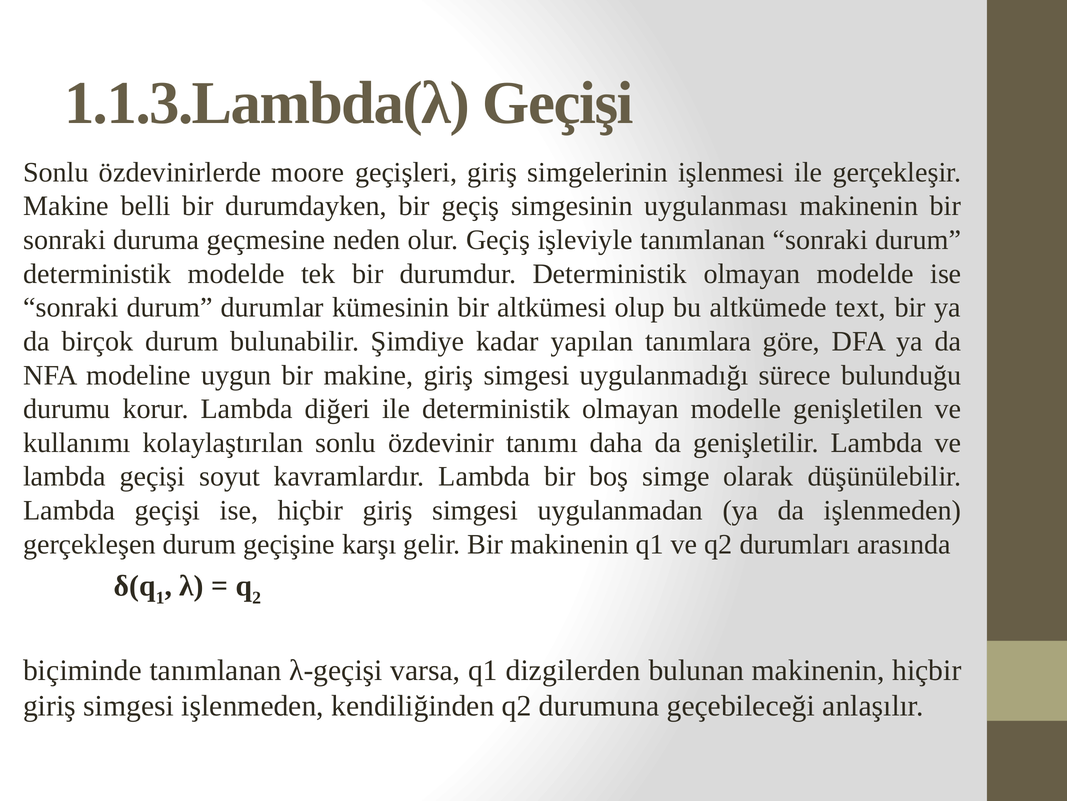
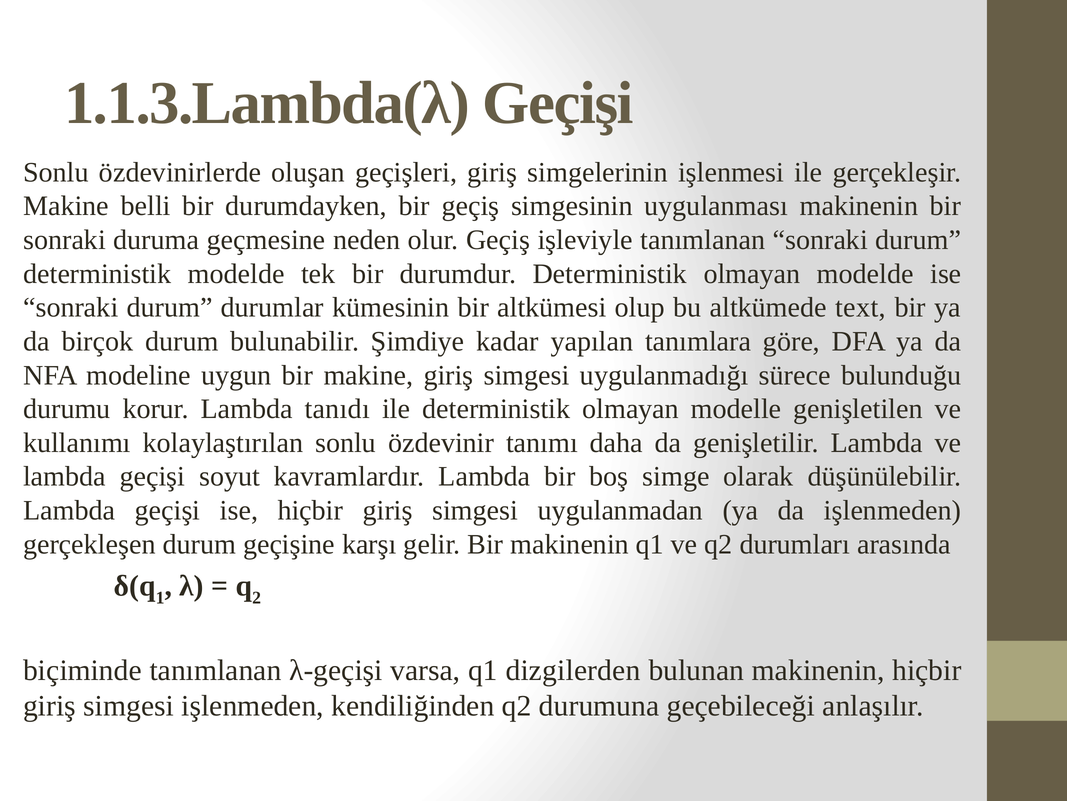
moore: moore -> oluşan (308, 172)
diğeri: diğeri -> tanıdı (337, 409)
